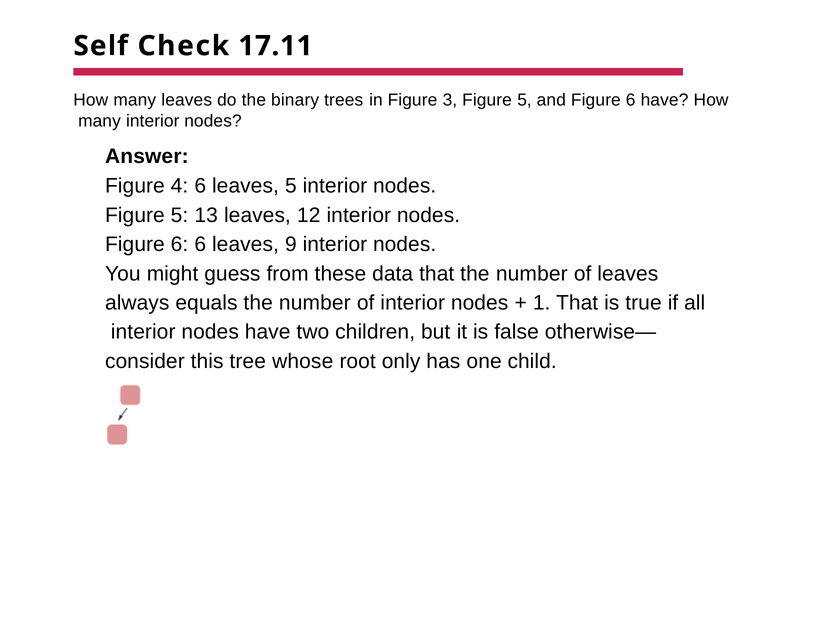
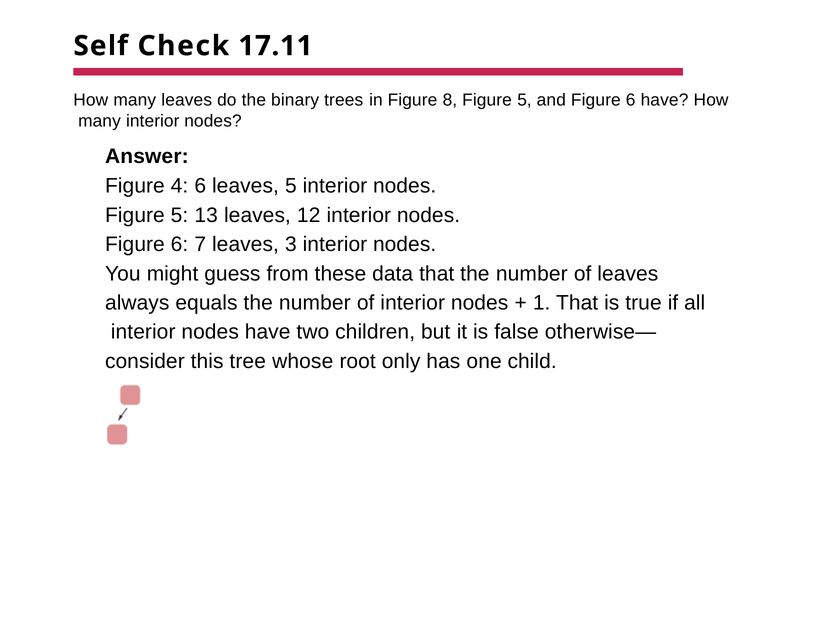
3: 3 -> 8 (450, 100)
6 6: 6 -> 7 (200, 244)
9: 9 -> 3 (291, 244)
